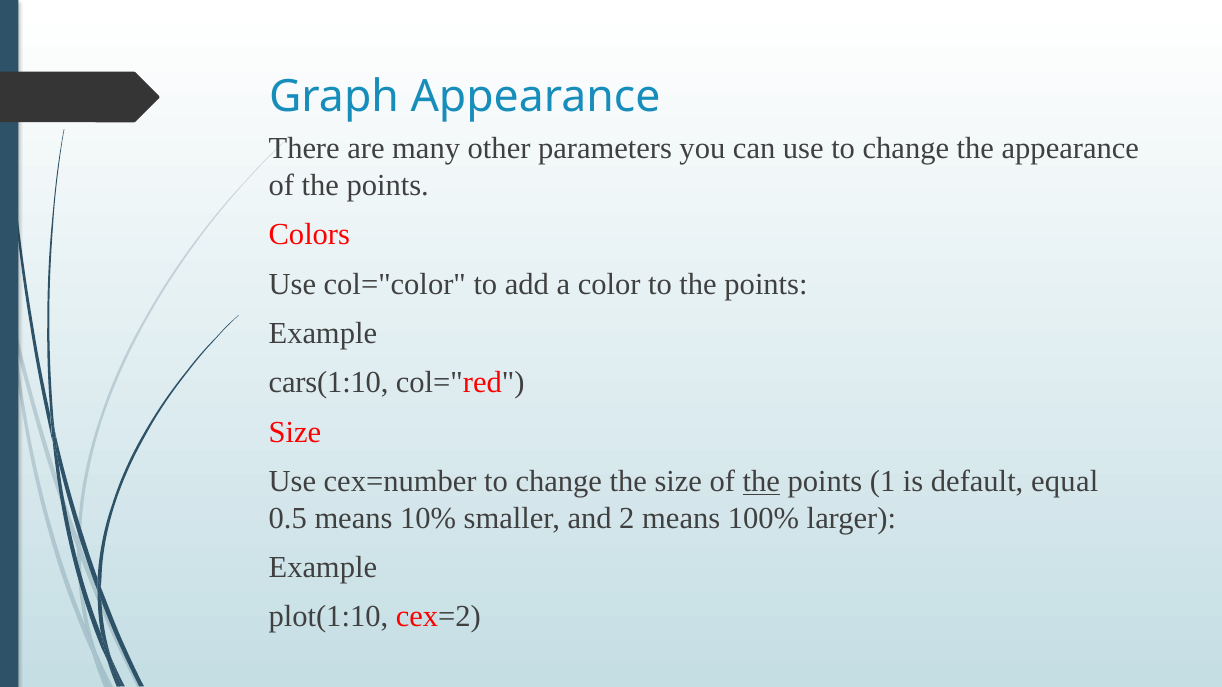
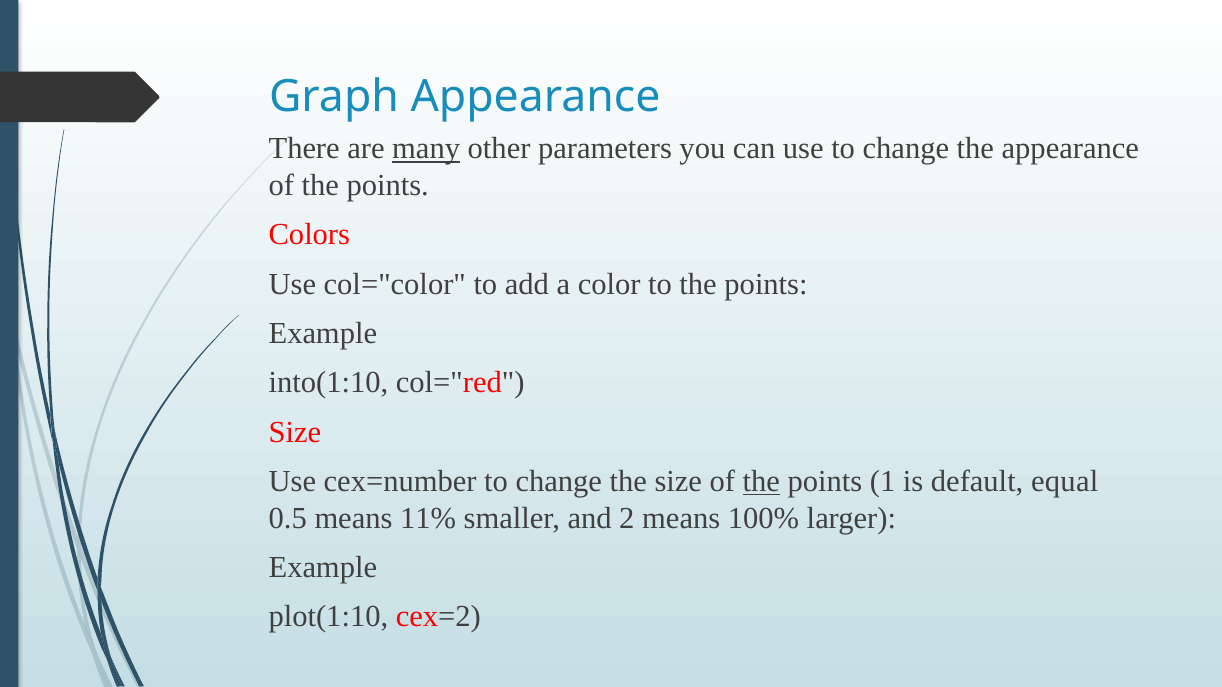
many underline: none -> present (426, 149)
cars(1:10: cars(1:10 -> into(1:10 (328, 383)
10%: 10% -> 11% (428, 518)
